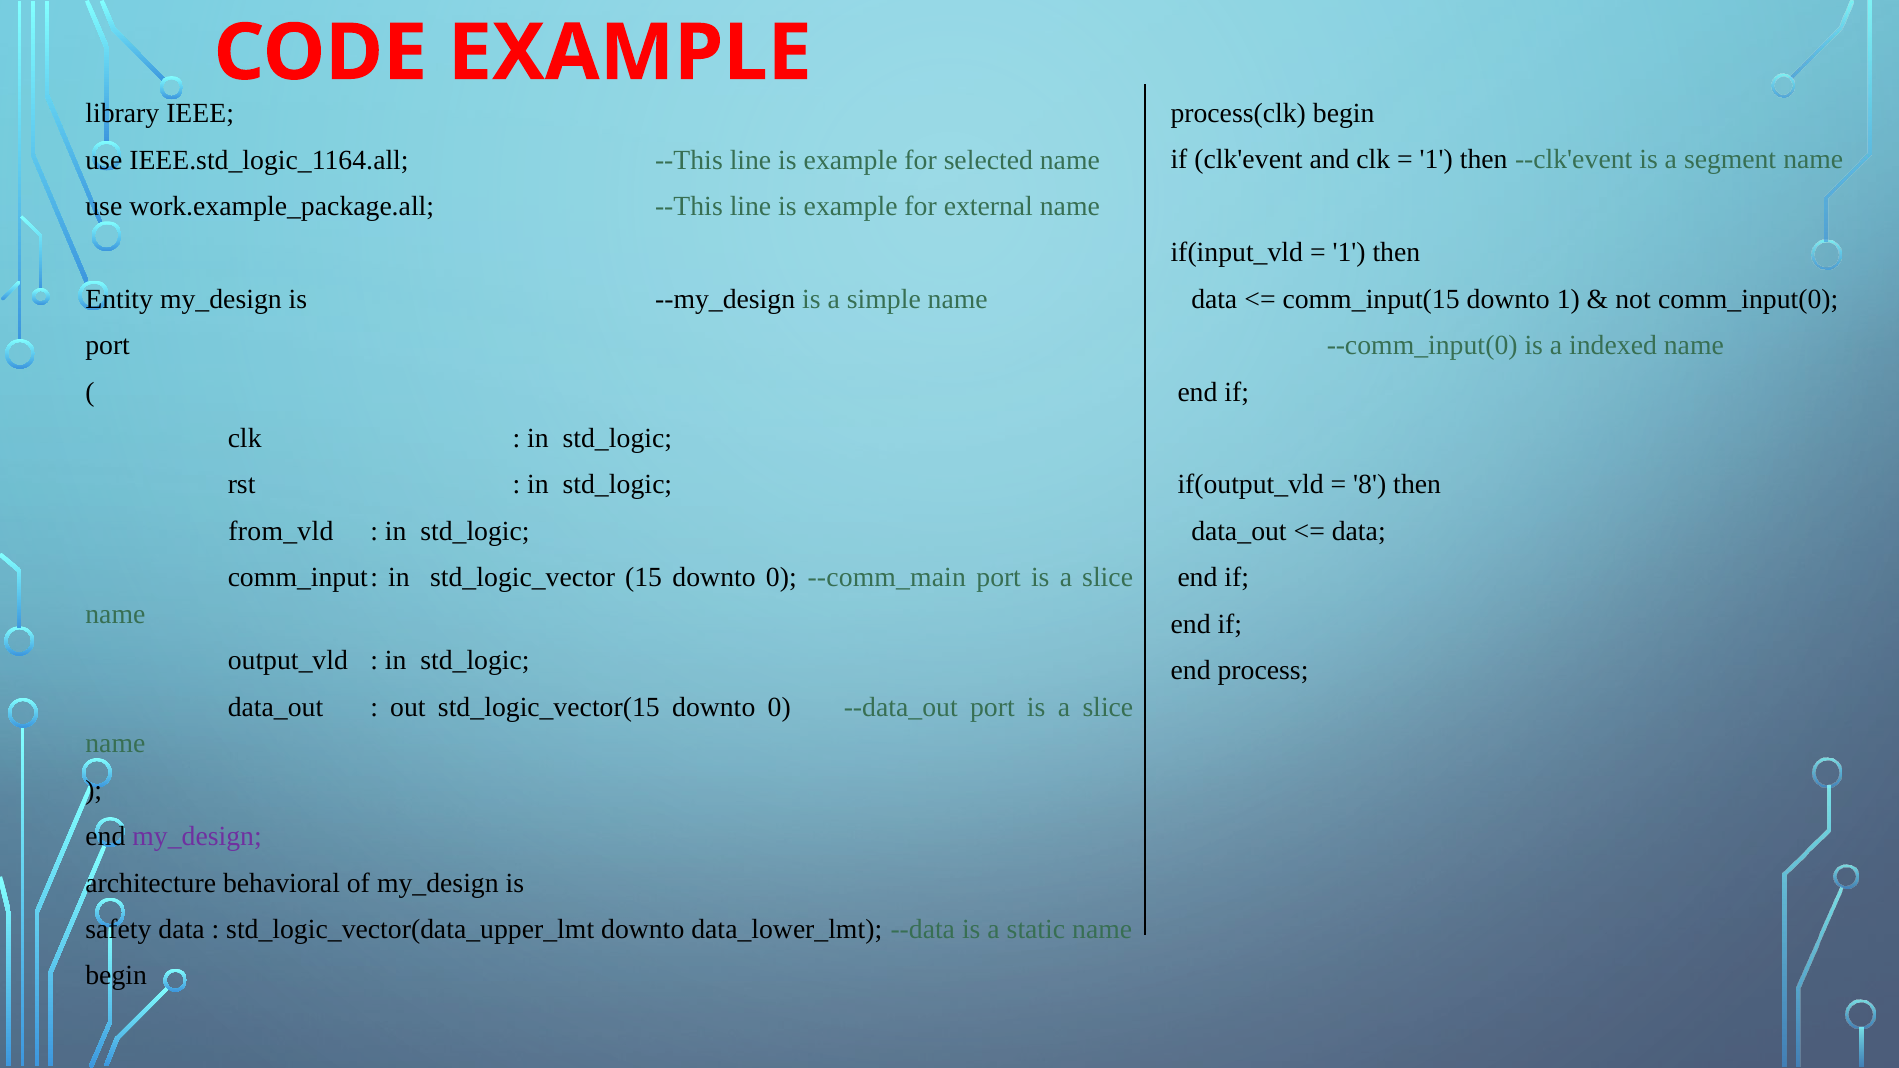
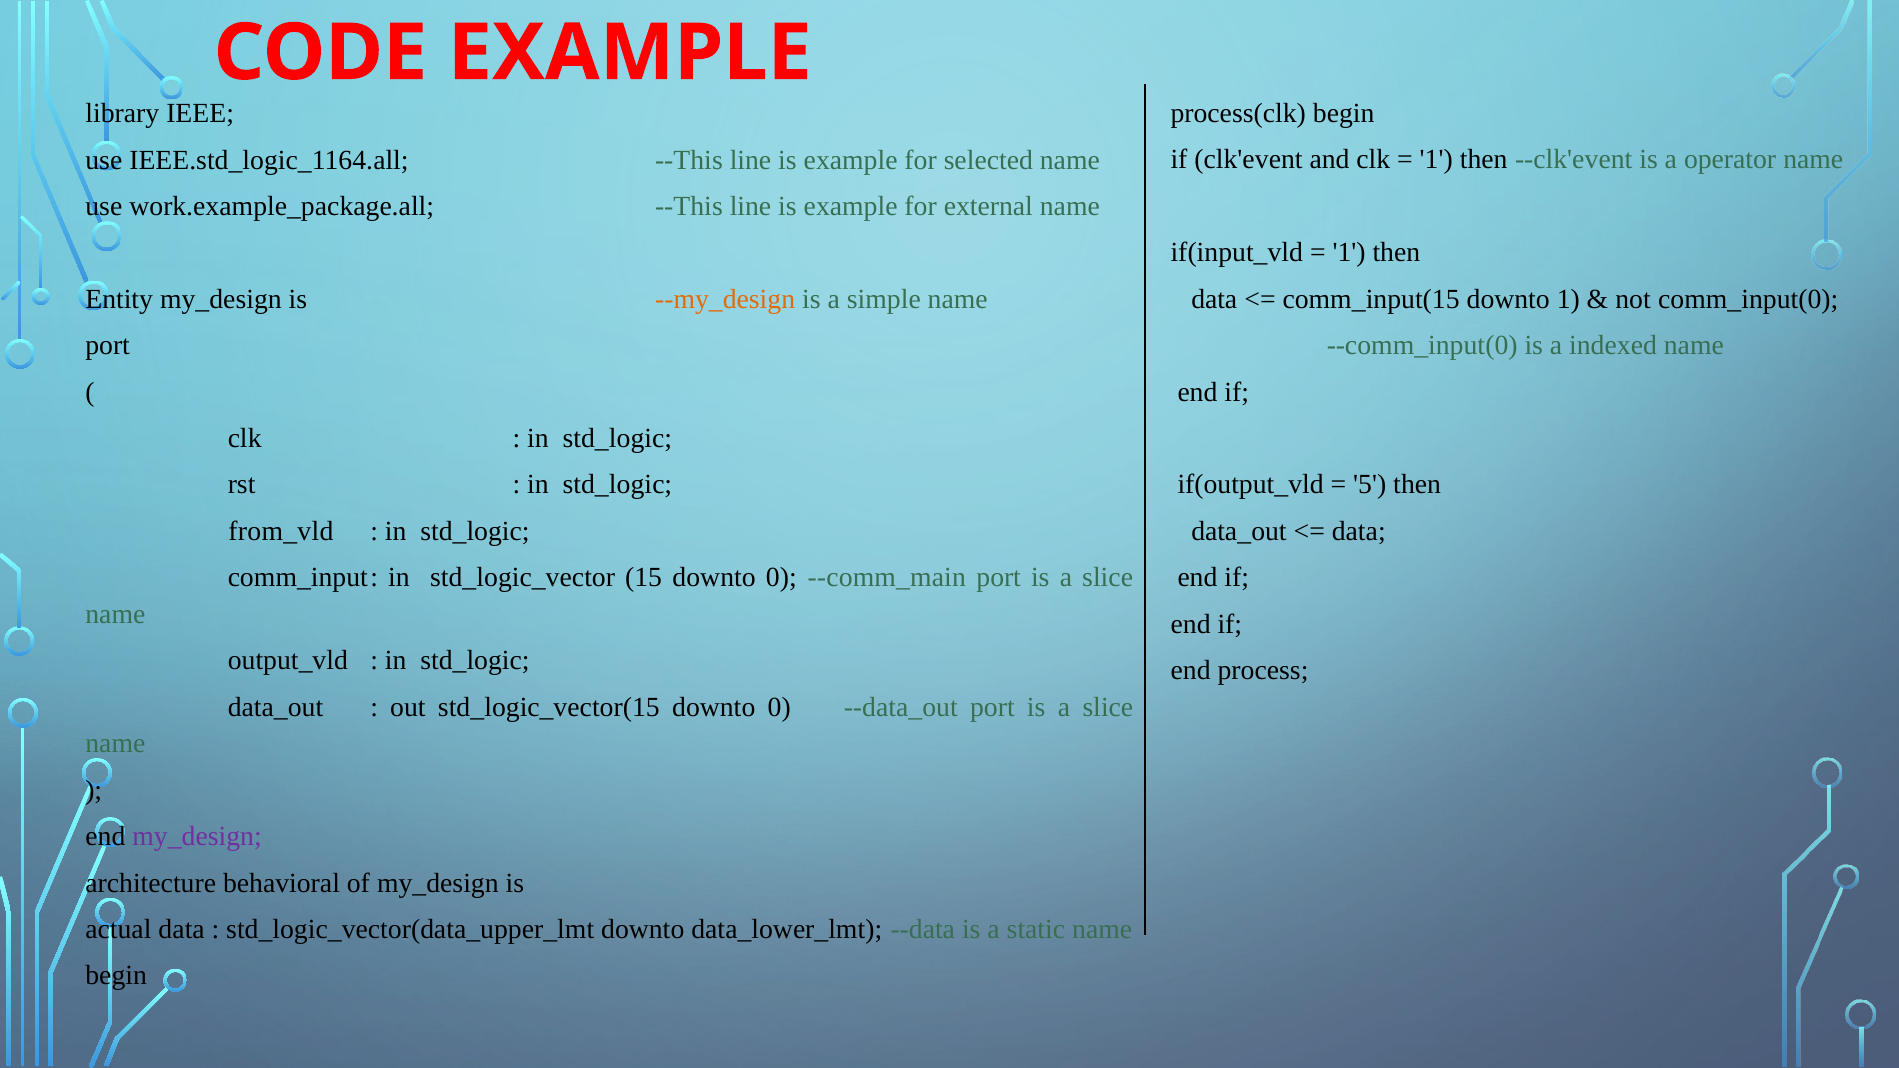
segment: segment -> operator (1730, 160)
--my_design colour: black -> orange (725, 299)
8: 8 -> 5 (1370, 485)
safety: safety -> actual (118, 929)
